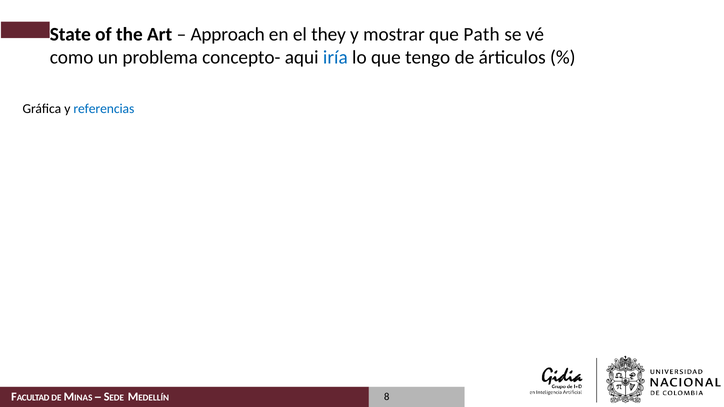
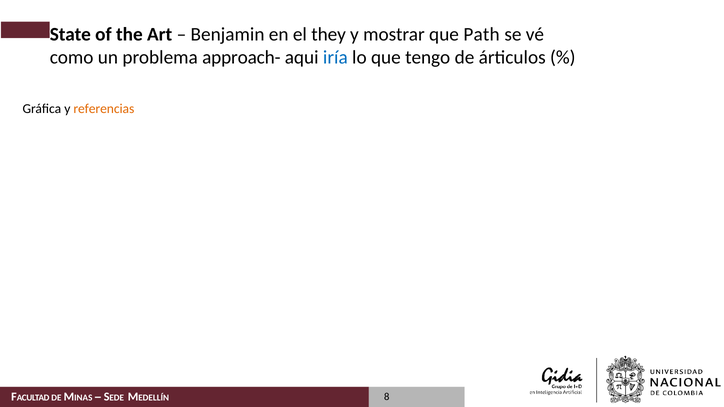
Approach: Approach -> Benjamin (228, 35)
concepto-: concepto- -> approach- (241, 58)
referencias colour: blue -> orange (104, 109)
